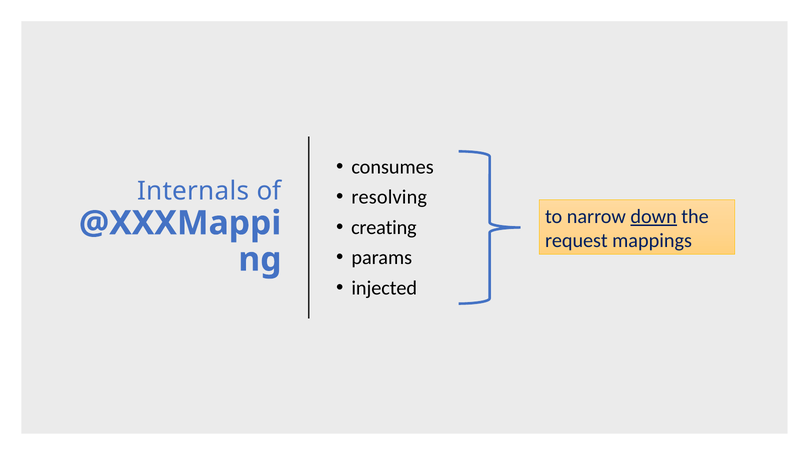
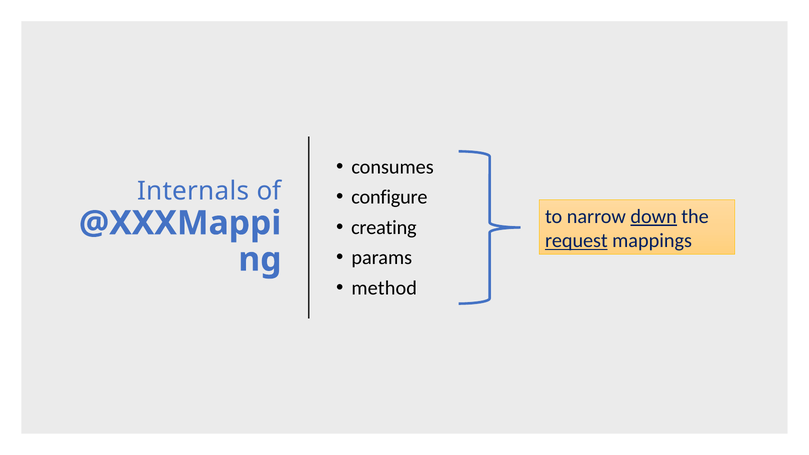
resolving: resolving -> configure (389, 197)
request underline: none -> present (576, 241)
injected: injected -> method (384, 288)
